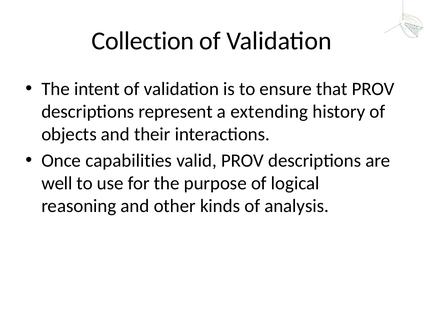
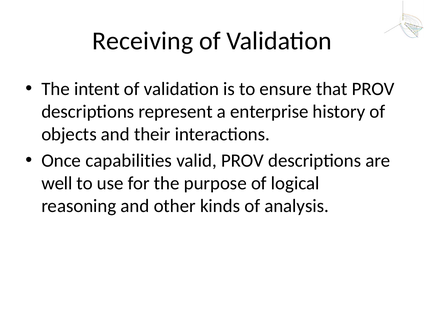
Collection: Collection -> Receiving (143, 41)
extending: extending -> enterprise (269, 112)
